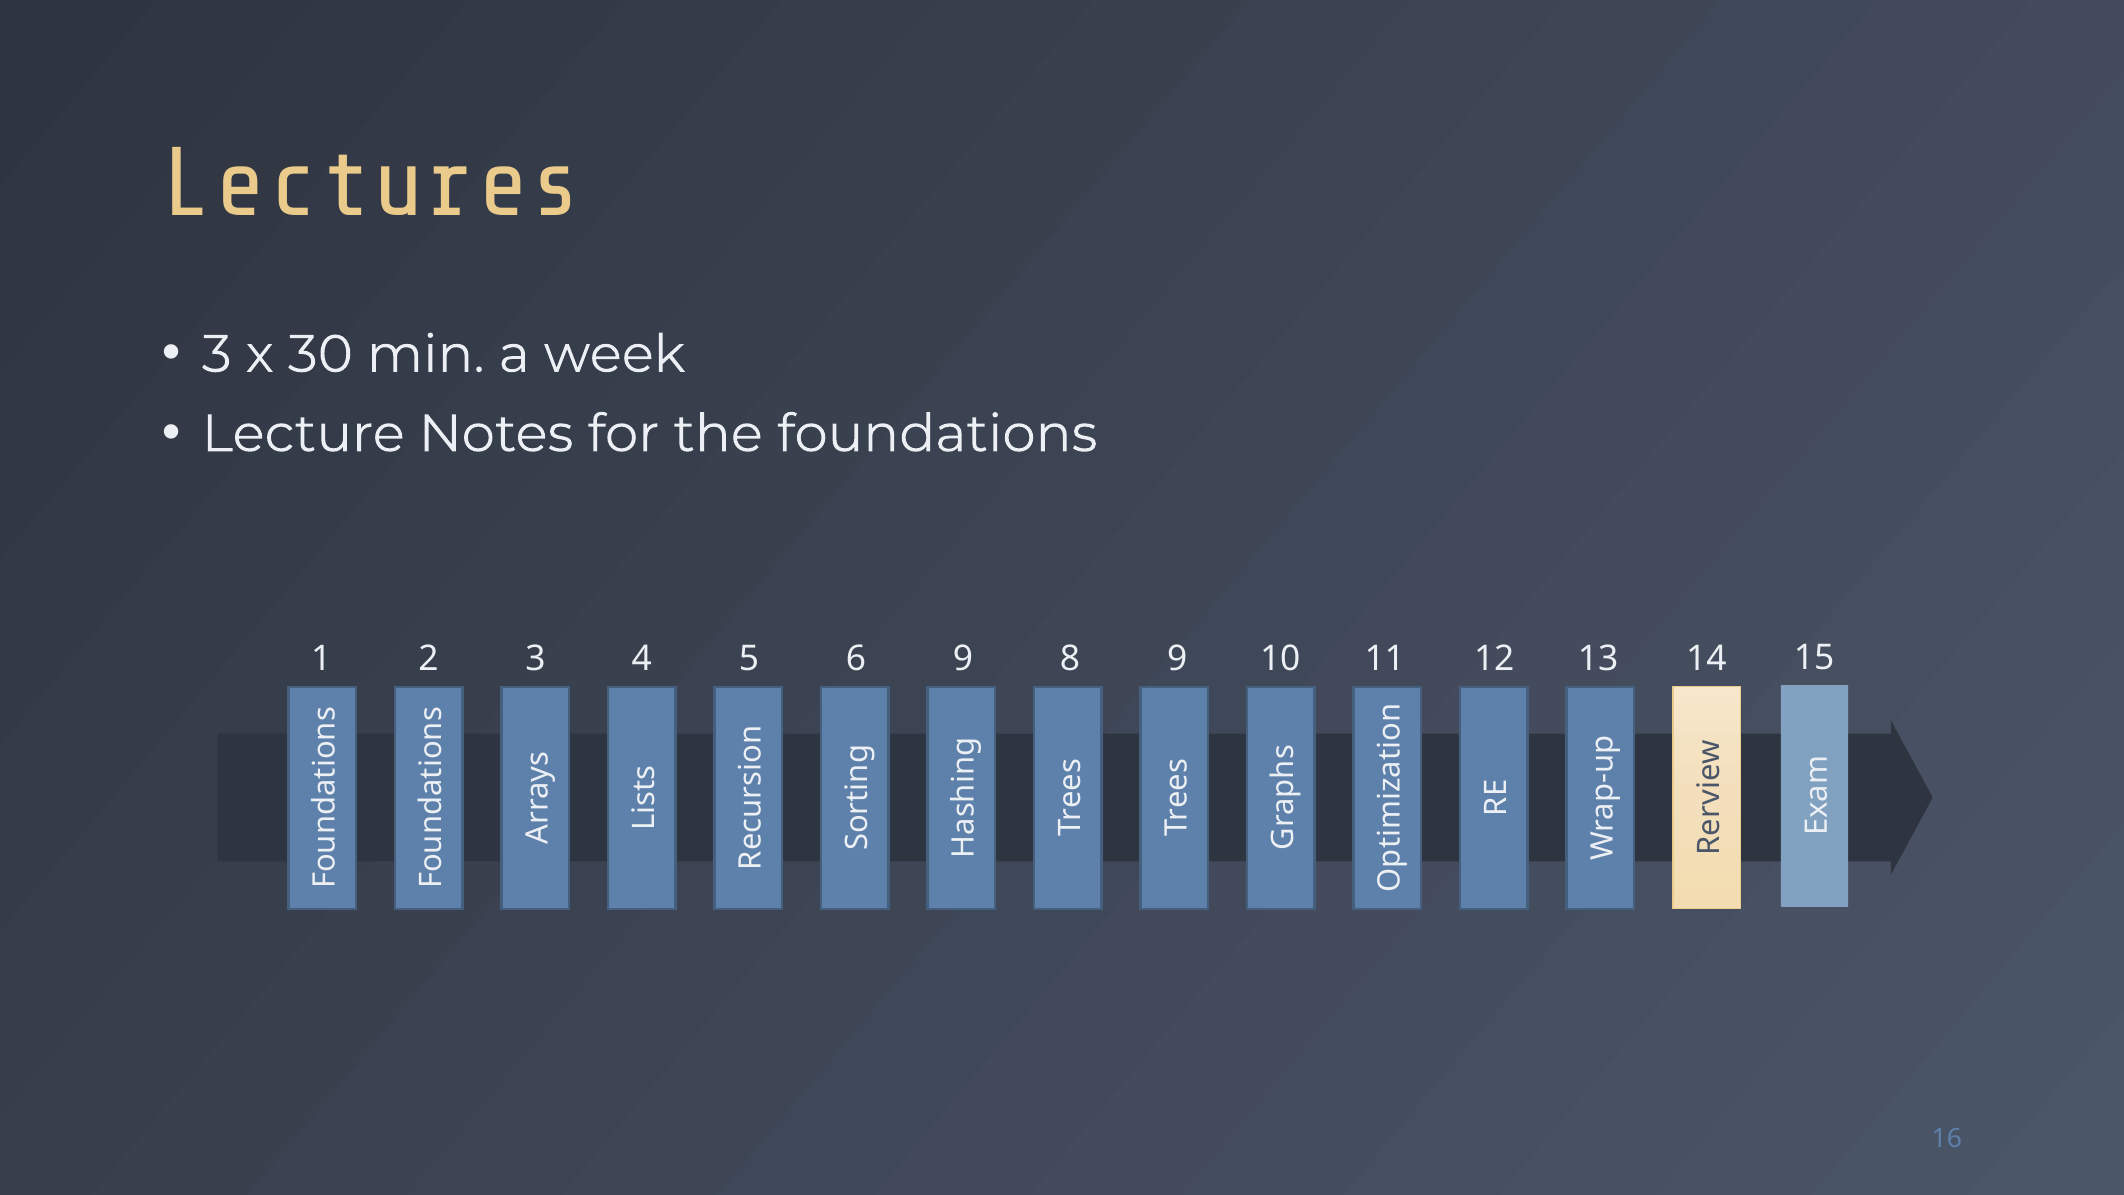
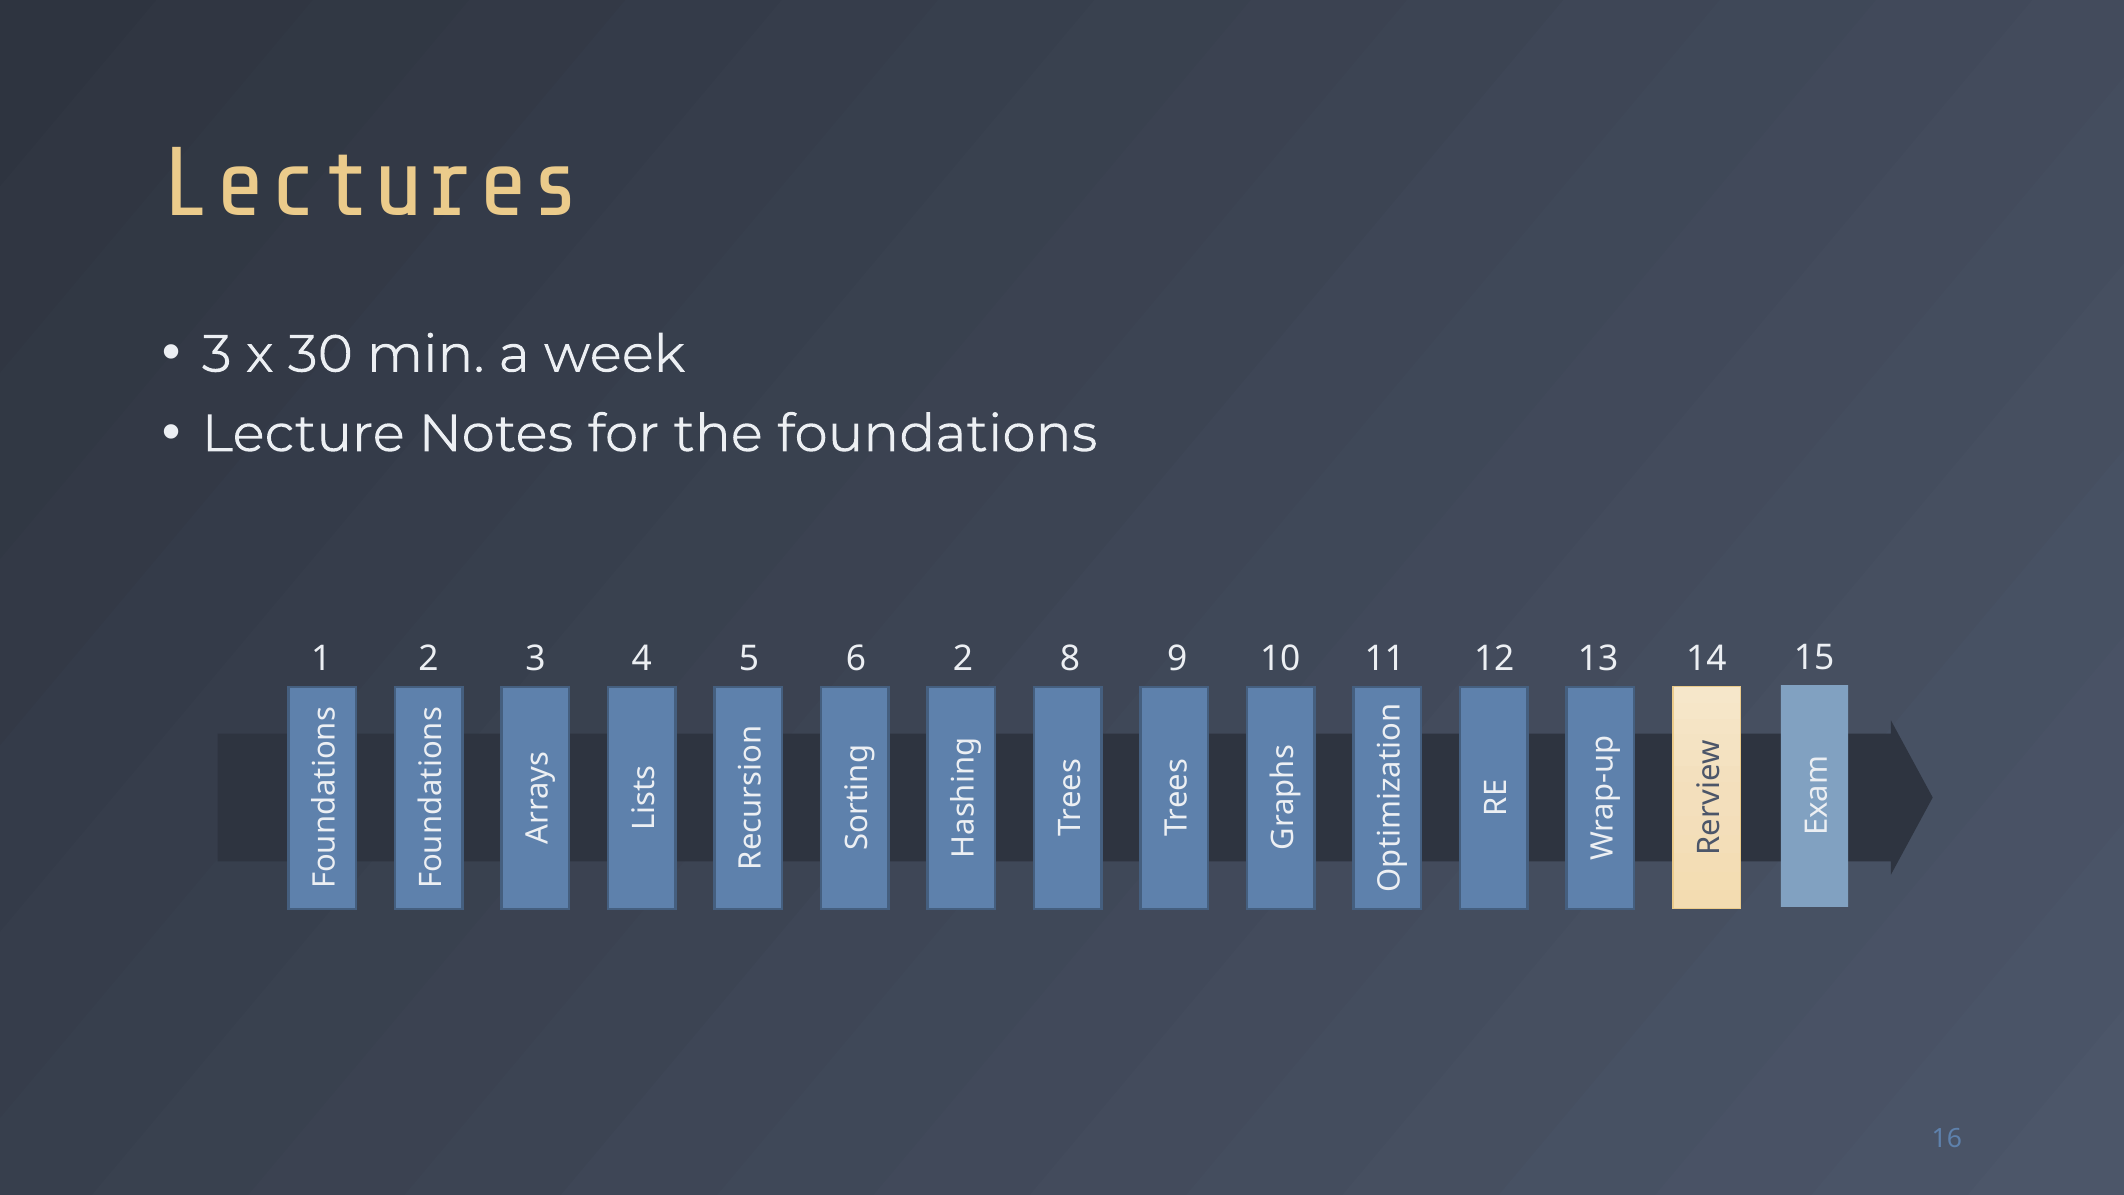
6 9: 9 -> 2 (963, 659)
